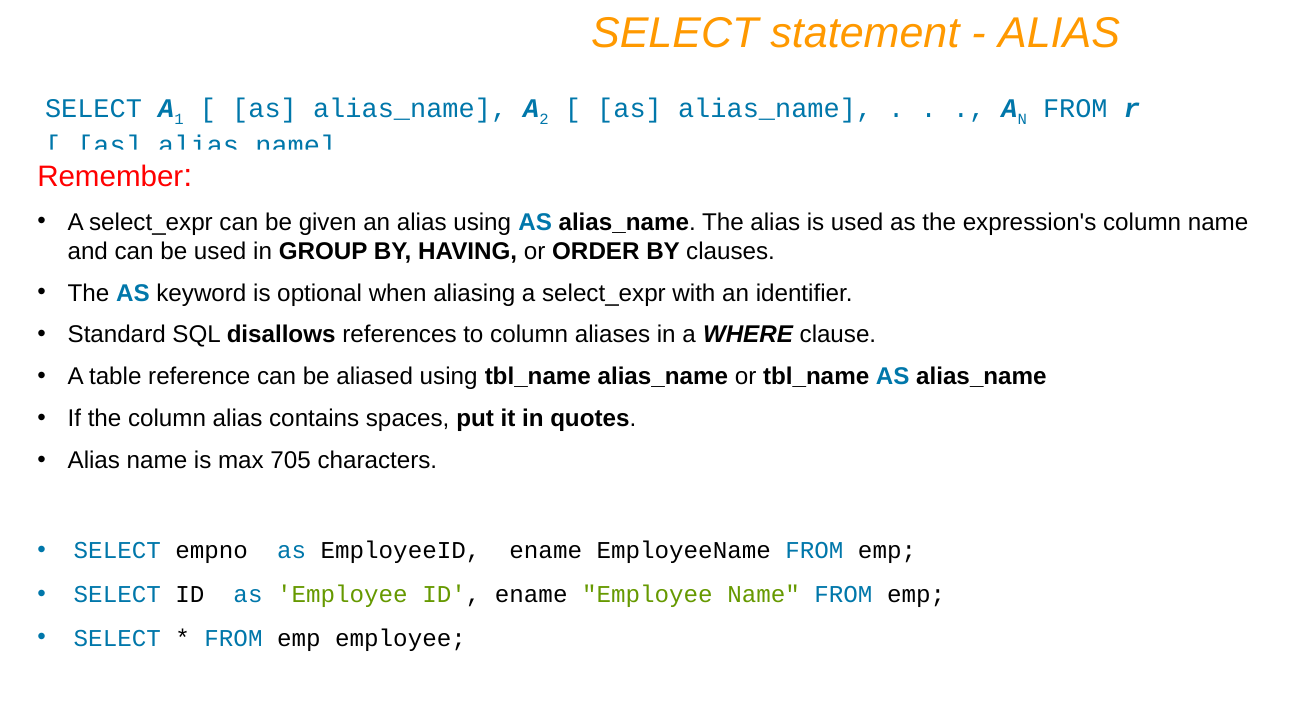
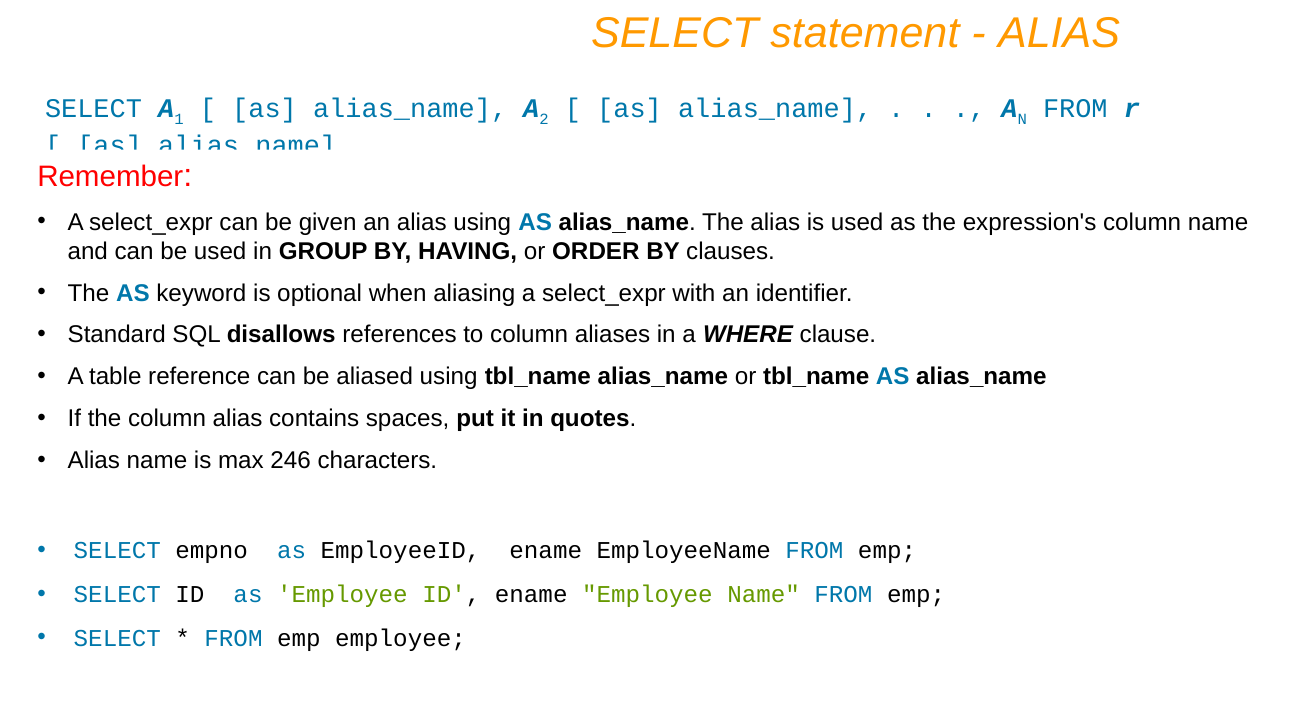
705: 705 -> 246 (291, 461)
